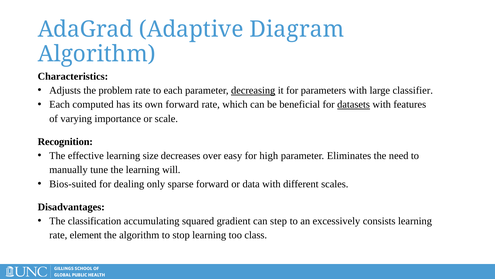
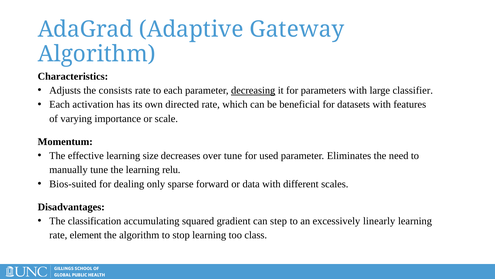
Diagram: Diagram -> Gateway (297, 29)
problem: problem -> consists (115, 90)
computed: computed -> activation (93, 104)
own forward: forward -> directed (182, 104)
datasets underline: present -> none (354, 104)
Recognition: Recognition -> Momentum (65, 141)
over easy: easy -> tune (233, 155)
high: high -> used (269, 155)
will: will -> relu (171, 170)
consists: consists -> linearly (379, 221)
